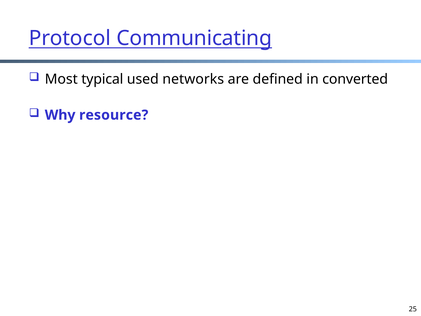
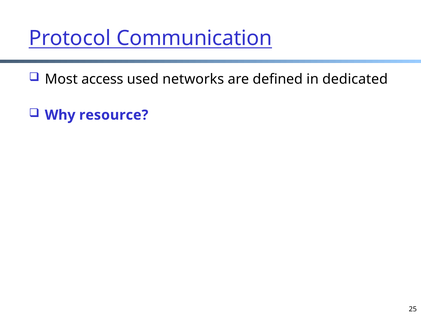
Communicating: Communicating -> Communication (194, 38)
typical: typical -> access (102, 79)
converted: converted -> dedicated (355, 79)
